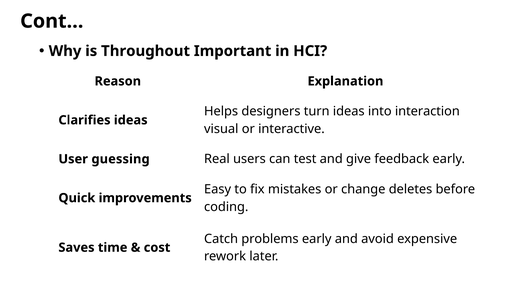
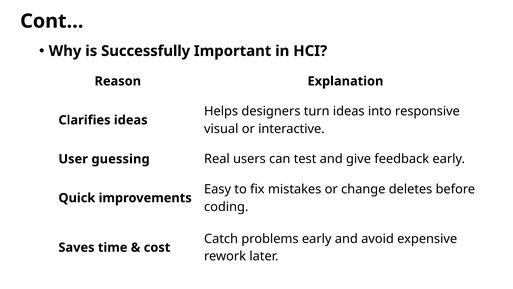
Throughout: Throughout -> Successfully (146, 51)
interaction: interaction -> responsive (427, 111)
